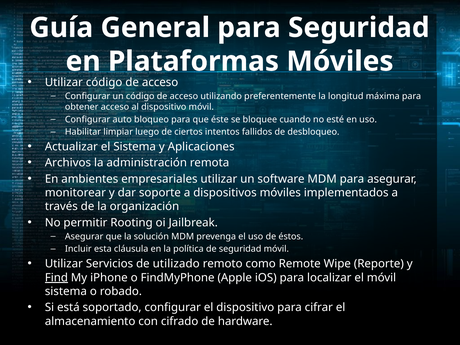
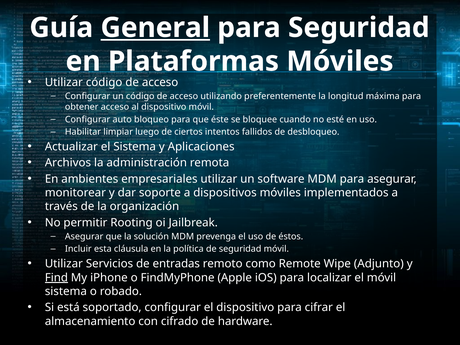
General underline: none -> present (155, 28)
utilizado: utilizado -> entradas (176, 264)
Reporte: Reporte -> Adjunto (379, 264)
